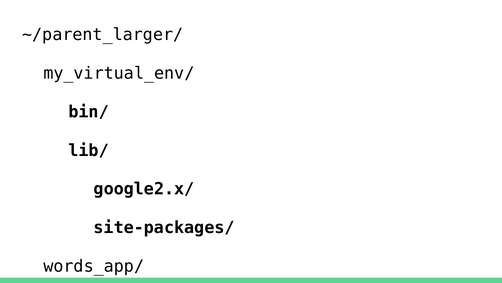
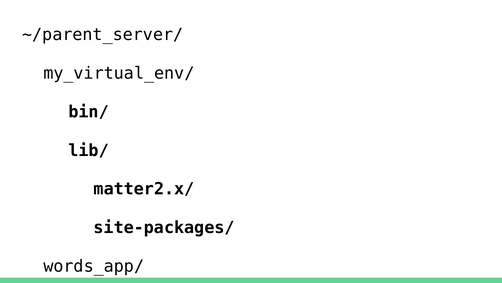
~/parent_larger/: ~/parent_larger/ -> ~/parent_server/ (103, 35)
google2.x/: google2.x/ -> matter2.x/ (144, 189)
